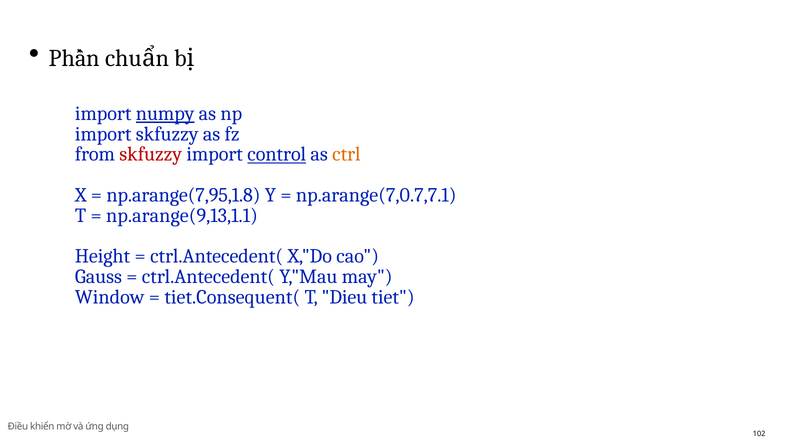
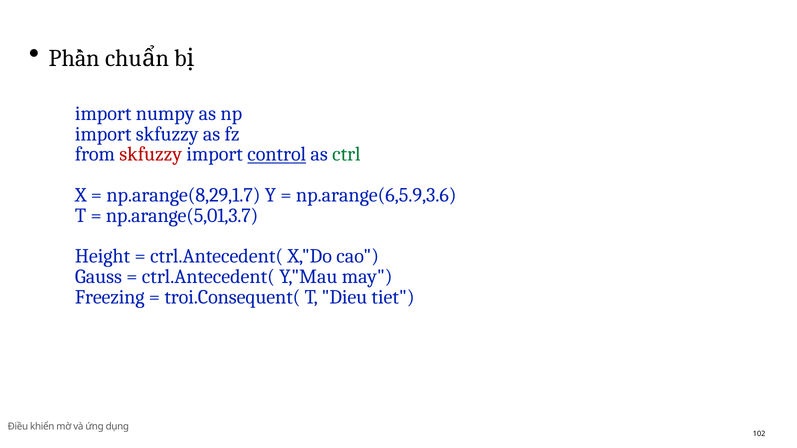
numpy underline: present -> none (165, 114)
ctrl colour: orange -> green (346, 154)
np.arange(7,95,1.8: np.arange(7,95,1.8 -> np.arange(8,29,1.7 (183, 195)
np.arange(7,0.7,7.1: np.arange(7,0.7,7.1 -> np.arange(6,5.9,3.6 (376, 195)
np.arange(9,13,1.1: np.arange(9,13,1.1 -> np.arange(5,01,3.7 (182, 216)
Window: Window -> Freezing (110, 297)
tiet.Consequent(: tiet.Consequent( -> troi.Consequent( (232, 297)
